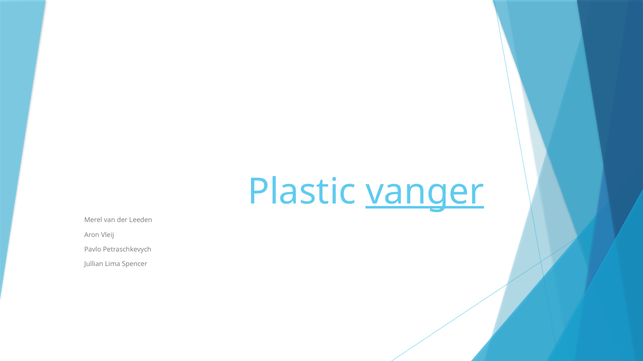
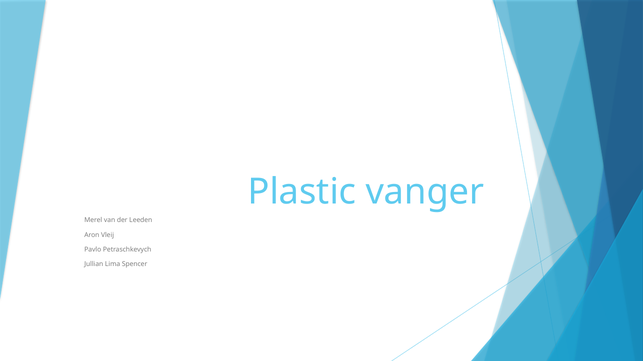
vanger underline: present -> none (425, 192)
